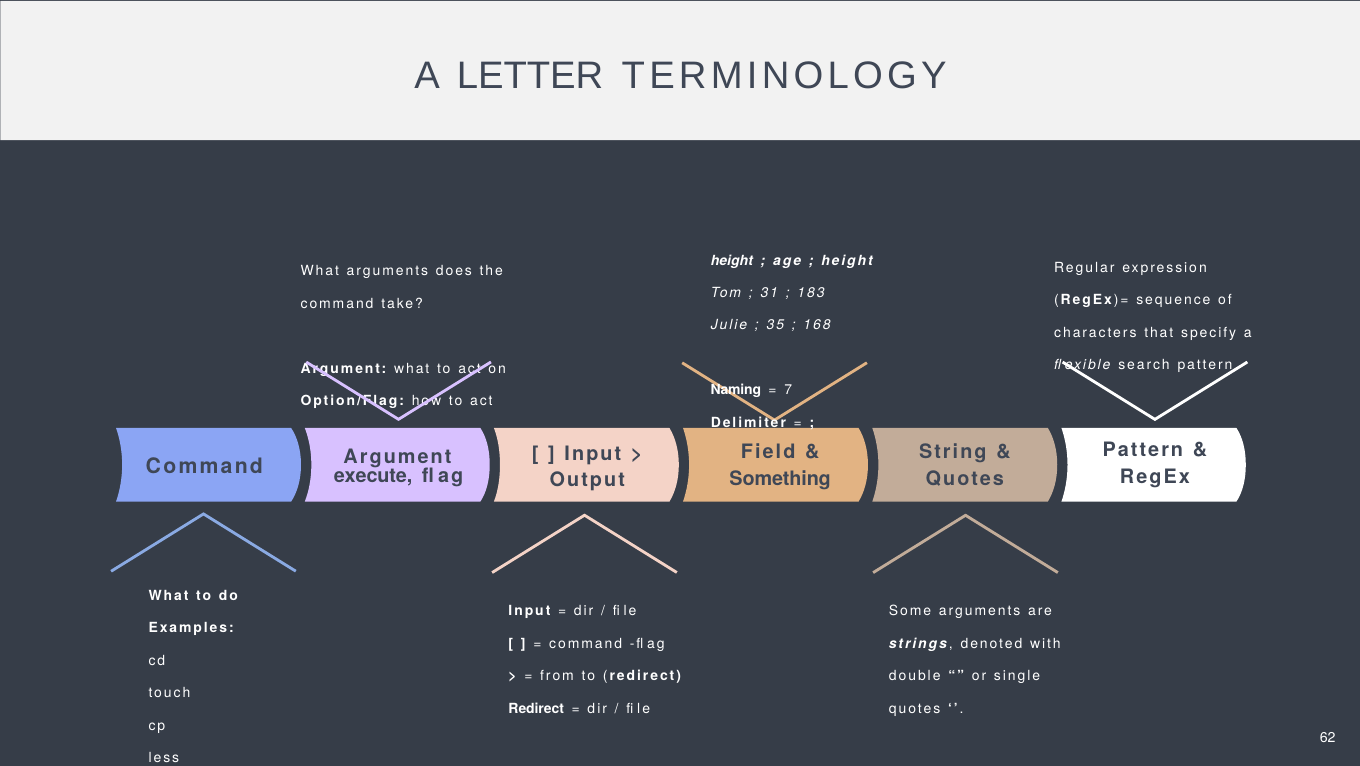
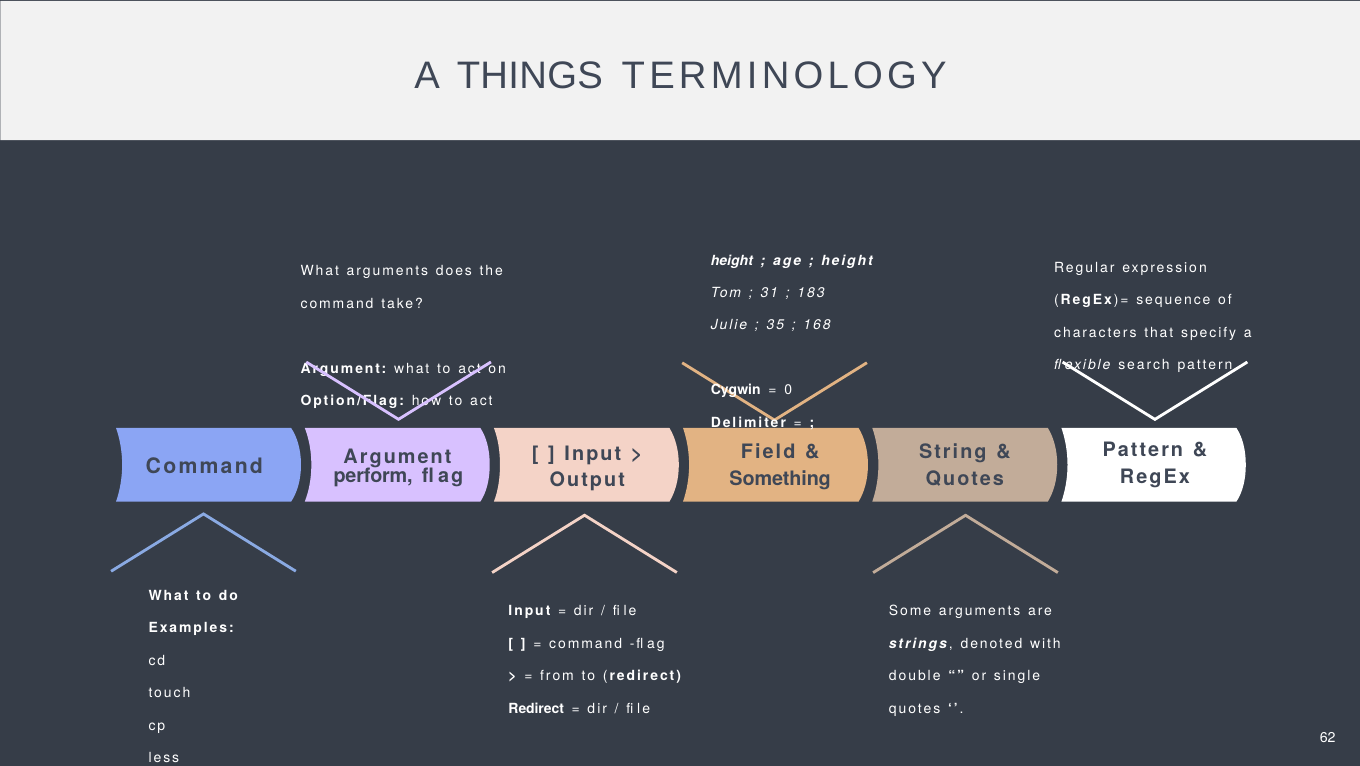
LETTER: LETTER -> THINGS (530, 76)
Naming: Naming -> Cygwin (736, 390)
7: 7 -> 0 (788, 390)
execute: execute -> perform (373, 476)
